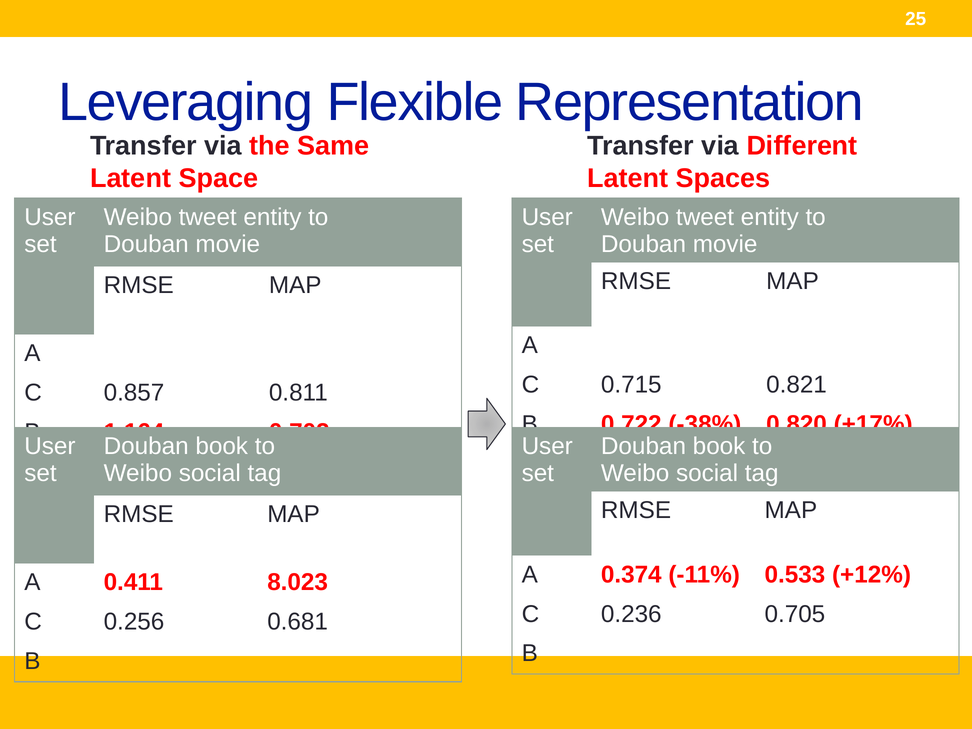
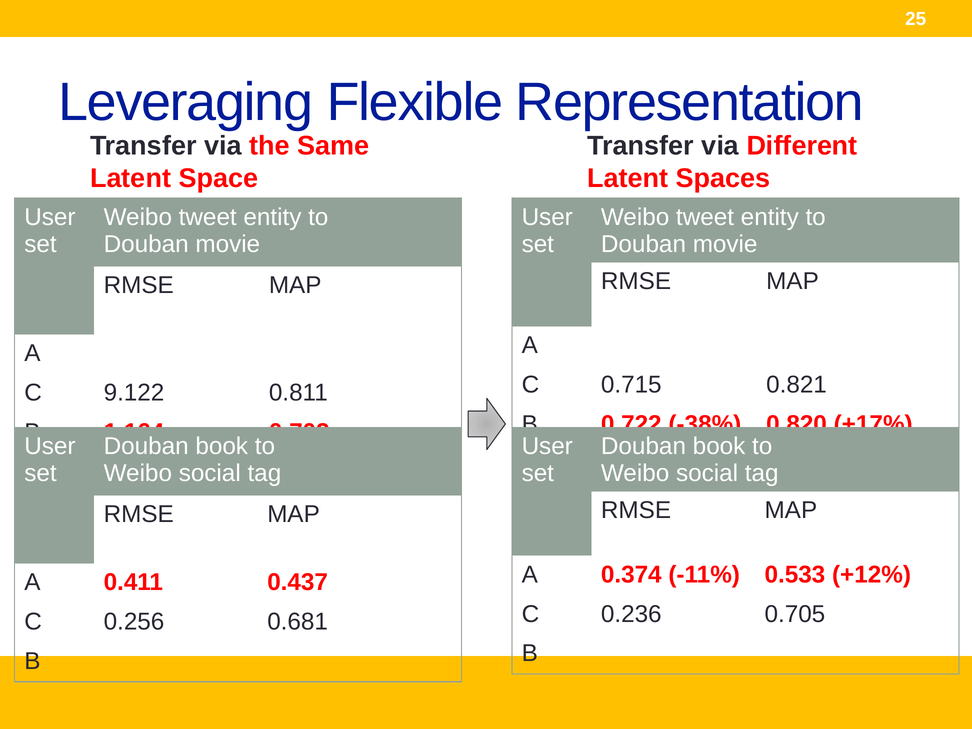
0.857: 0.857 -> 9.122 (134, 393)
8.023: 8.023 -> 0.437 (298, 582)
